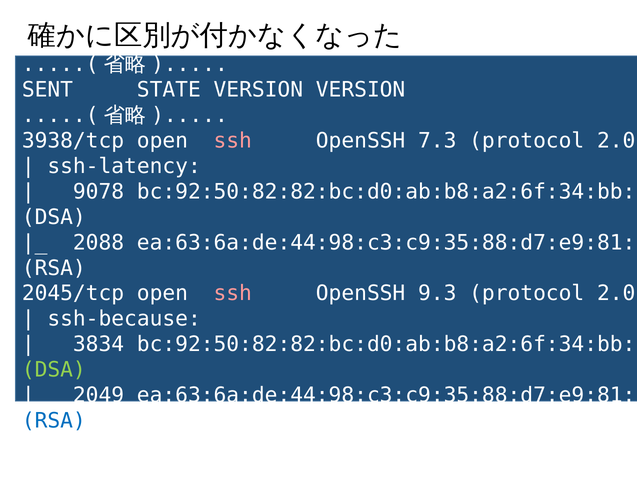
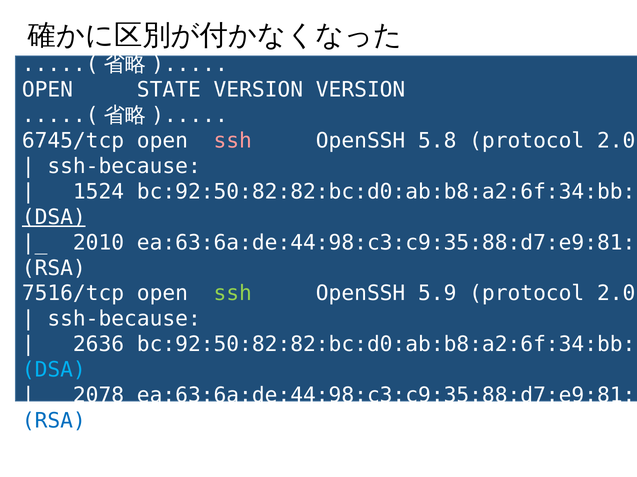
SENT: SENT -> OPEN (47, 90)
3938/tcp: 3938/tcp -> 6745/tcp (73, 141)
7.3: 7.3 -> 5.8 (437, 141)
ssh-latency: ssh-latency -> ssh-because (124, 167)
9078: 9078 -> 1524 (99, 192)
DSA underline: none -> present (54, 217)
2088: 2088 -> 2010 (99, 243)
2045/tcp: 2045/tcp -> 7516/tcp (73, 294)
ssh colour: pink -> light green (233, 294)
9.3: 9.3 -> 5.9 (437, 294)
3834: 3834 -> 2636 (99, 345)
DSA colour: light green -> light blue (54, 370)
2049: 2049 -> 2078 (99, 396)
